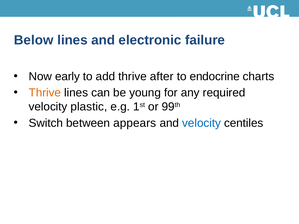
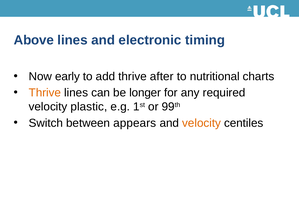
Below: Below -> Above (34, 40)
failure: failure -> timing (205, 40)
endocrine: endocrine -> nutritional (215, 77)
young: young -> longer (145, 93)
velocity colour: blue -> orange (202, 123)
